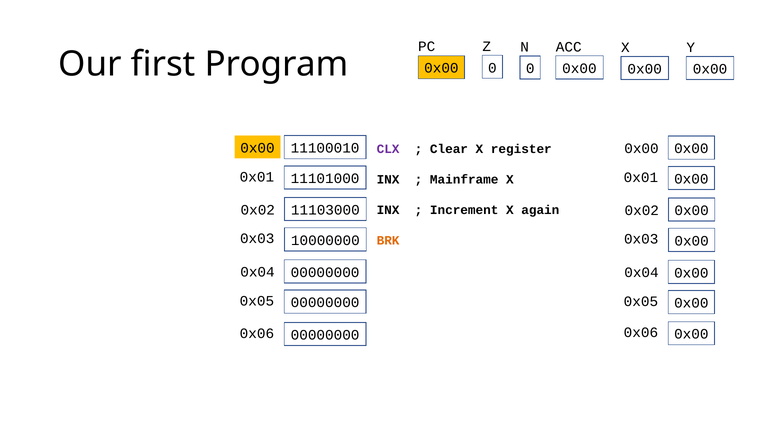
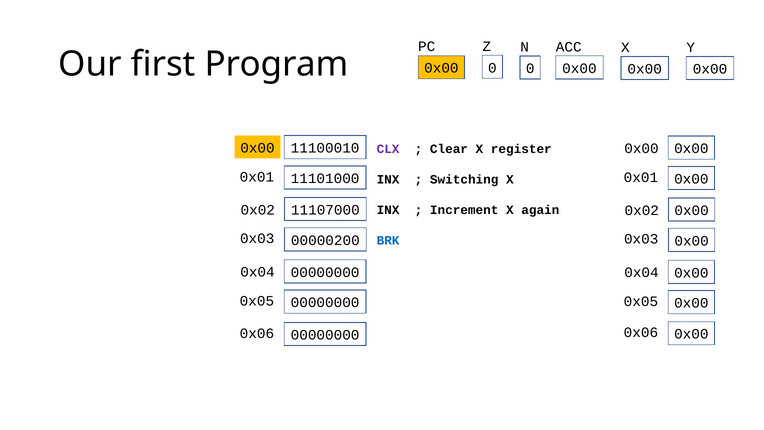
Mainframe: Mainframe -> Switching (464, 179)
11103000: 11103000 -> 11107000 (325, 210)
10000000: 10000000 -> 00000200 (325, 240)
BRK colour: orange -> blue (388, 241)
